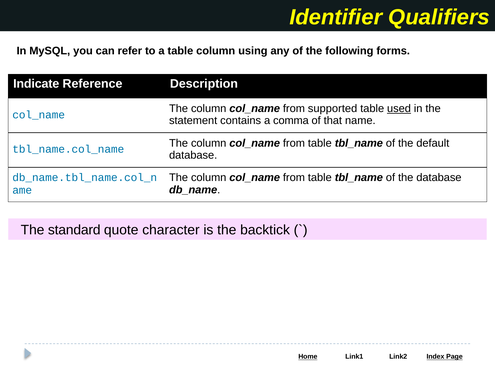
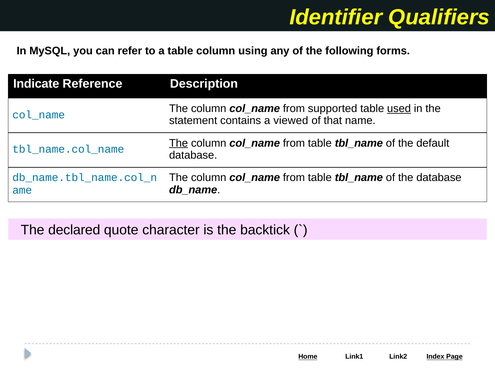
comma: comma -> viewed (291, 121)
The underline: none -> present (179, 143)
standard: standard -> declared (74, 230)
